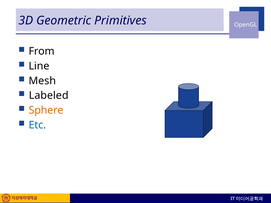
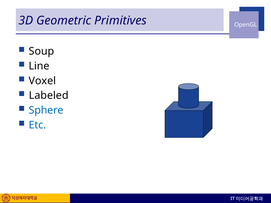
From: From -> Soup (42, 51)
Mesh: Mesh -> Voxel (42, 81)
Sphere colour: orange -> blue (46, 110)
